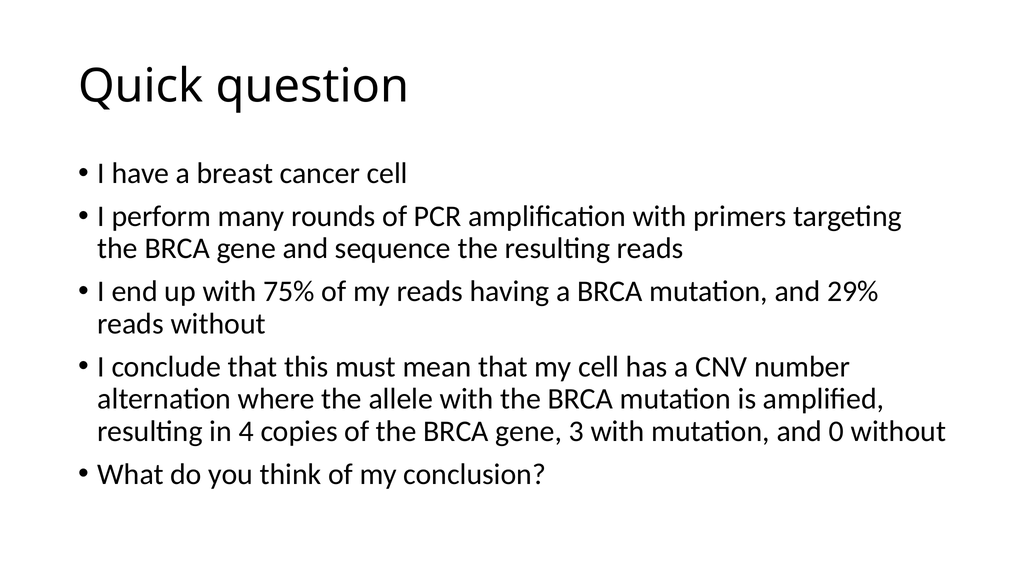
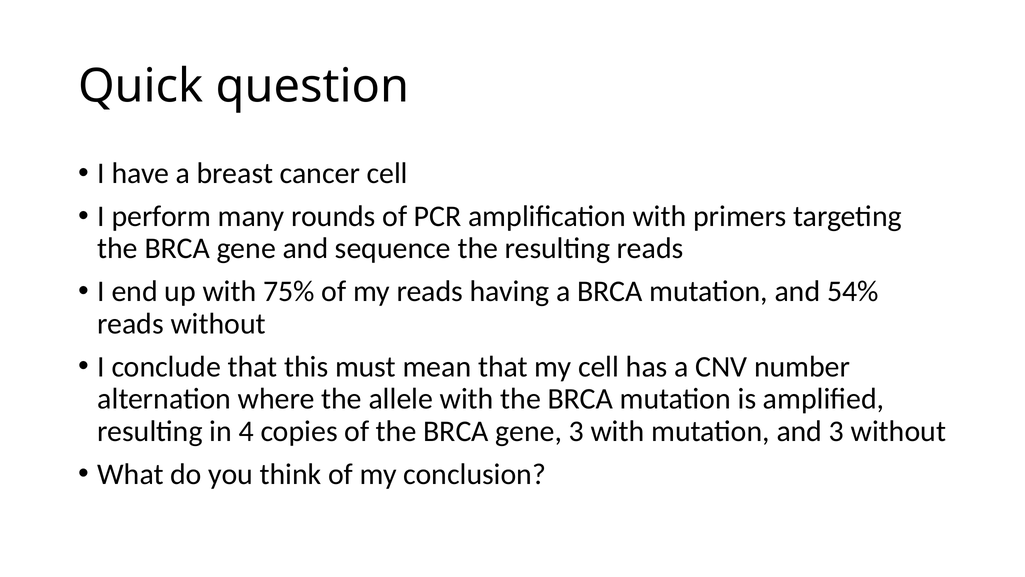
29%: 29% -> 54% (853, 291)
and 0: 0 -> 3 (836, 431)
